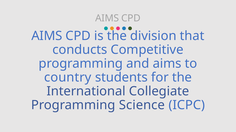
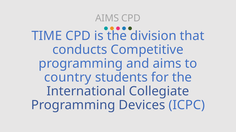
AIMS: AIMS -> TIME (47, 36)
Science: Science -> Devices (142, 106)
